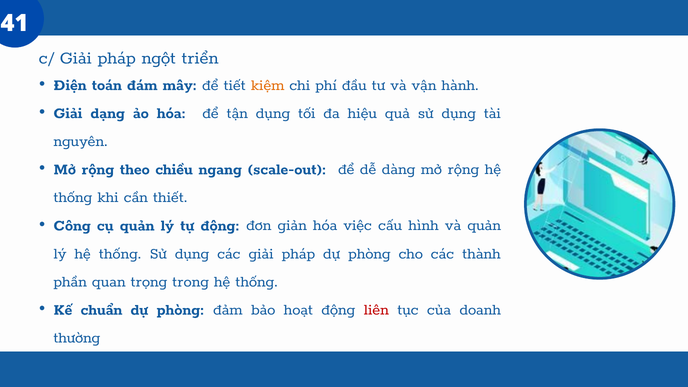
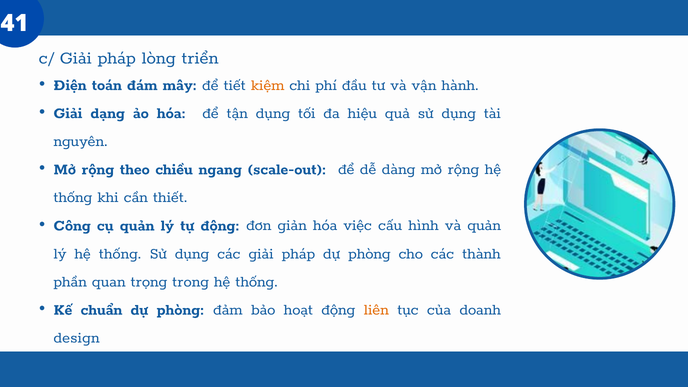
ngột: ngột -> lòng (159, 58)
liên colour: red -> orange (376, 309)
thường: thường -> design (77, 337)
